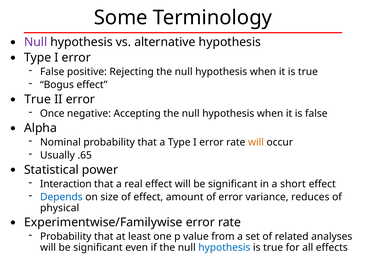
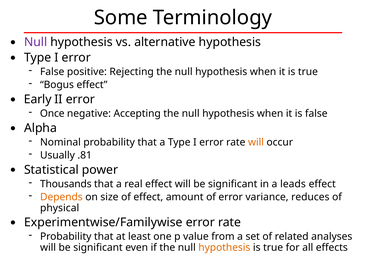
True: True -> Early (38, 99)
.65: .65 -> .81 (85, 155)
Interaction: Interaction -> Thousands (66, 184)
short: short -> leads (293, 184)
Depends colour: blue -> orange (61, 197)
hypothesis colour: blue -> orange (224, 247)
